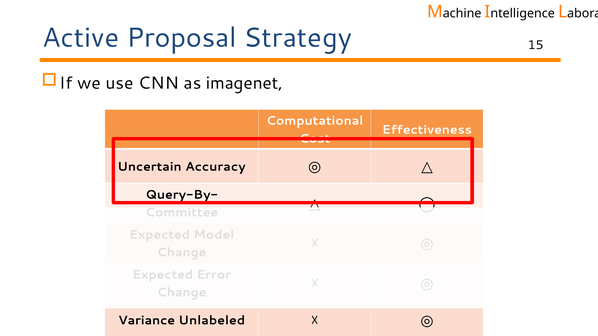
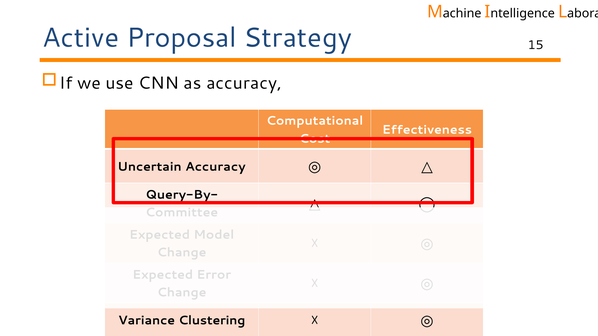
as imagenet: imagenet -> accuracy (244, 83)
Unlabeled: Unlabeled -> Clustering (212, 321)
